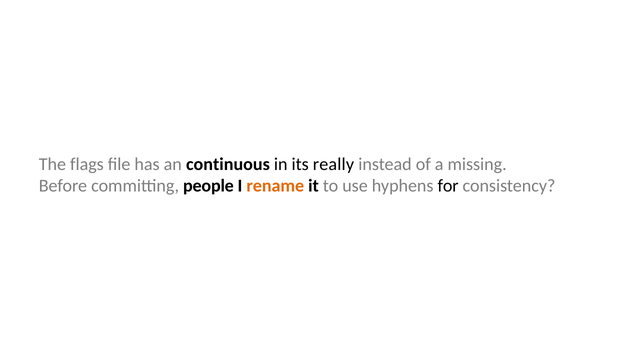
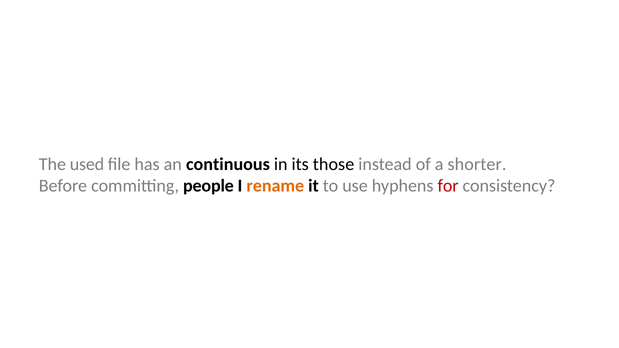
flags: flags -> used (87, 164)
really: really -> those (334, 164)
missing: missing -> shorter (477, 164)
for colour: black -> red (448, 186)
